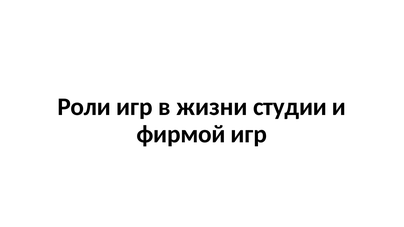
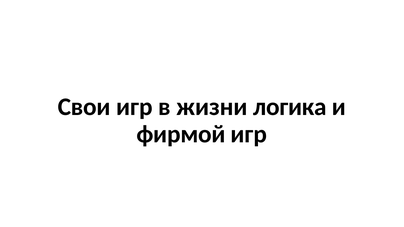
Роли: Роли -> Свои (84, 107)
студии: студии -> логика (290, 107)
